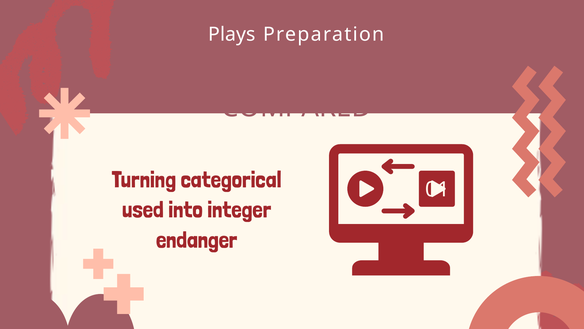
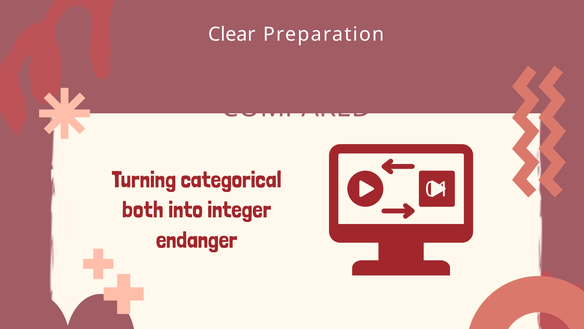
Plays: Plays -> Clear (232, 34)
used: used -> both (143, 210)
